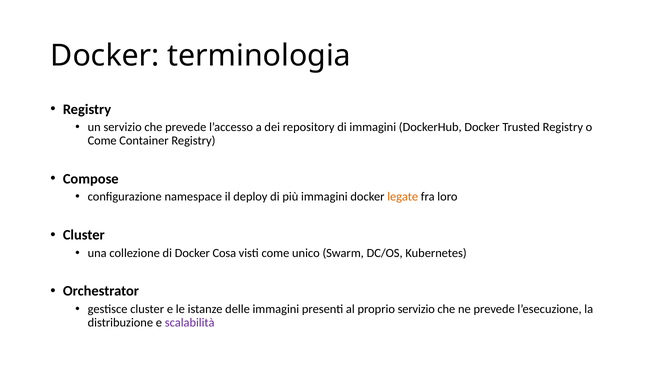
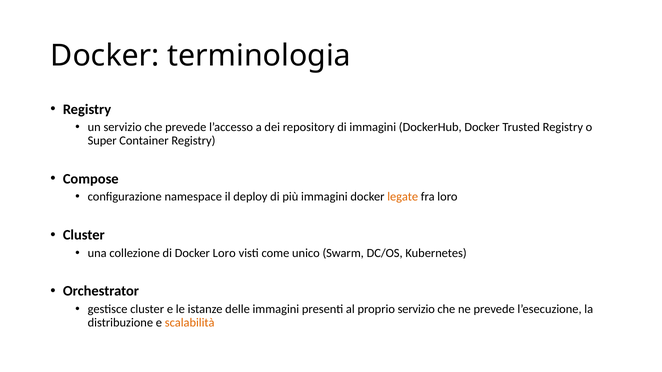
Come: Come -> Super (102, 141)
Docker Cosa: Cosa -> Loro (224, 253)
scalabilità colour: purple -> orange (190, 323)
